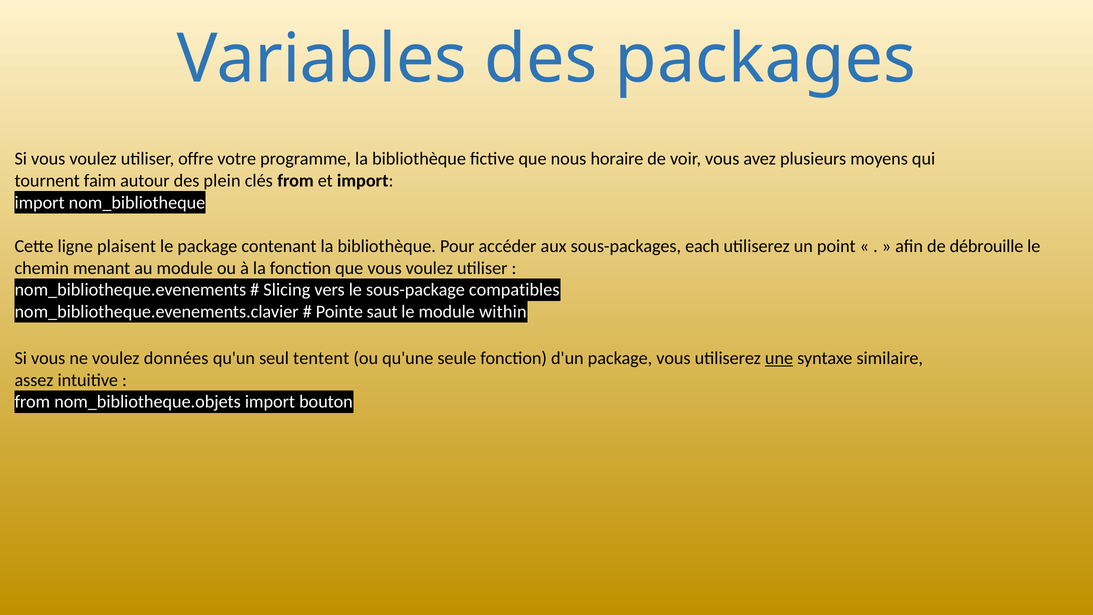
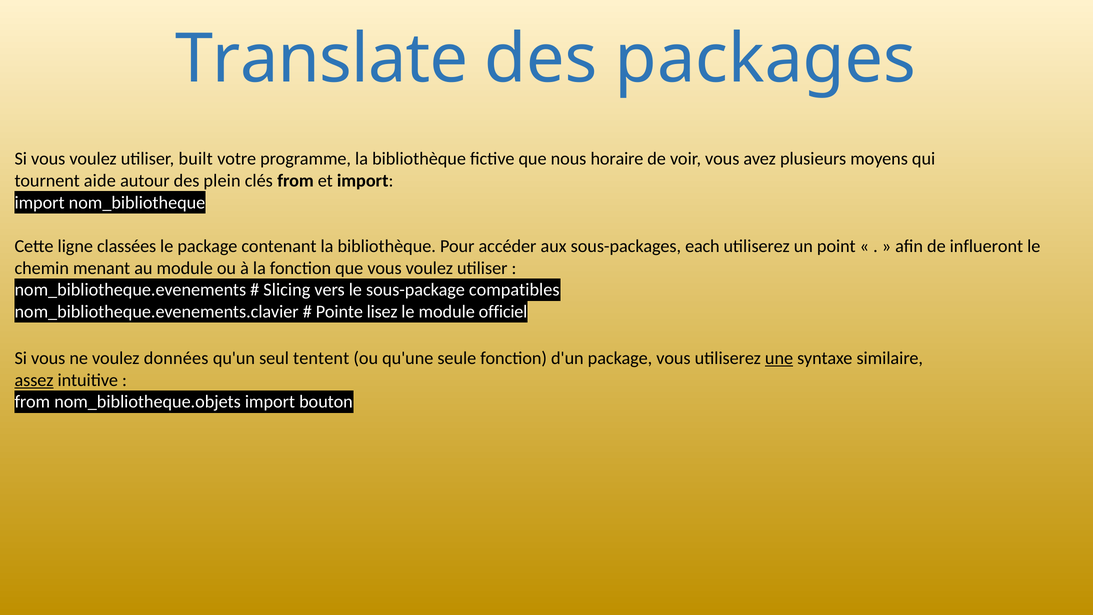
Variables: Variables -> Translate (322, 59)
offre: offre -> built (196, 159)
faim: faim -> aide (100, 181)
plaisent: plaisent -> classées (127, 246)
débrouille: débrouille -> influeront (986, 246)
saut: saut -> lisez (382, 312)
within: within -> officiel (503, 312)
assez underline: none -> present (34, 380)
